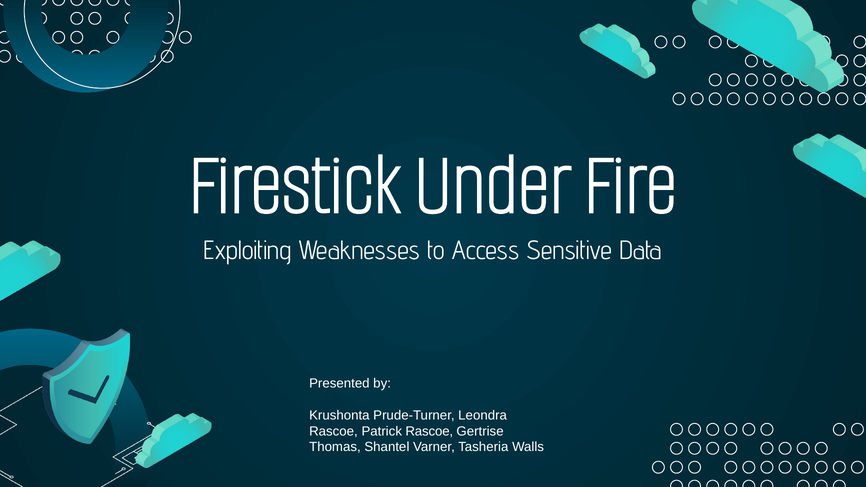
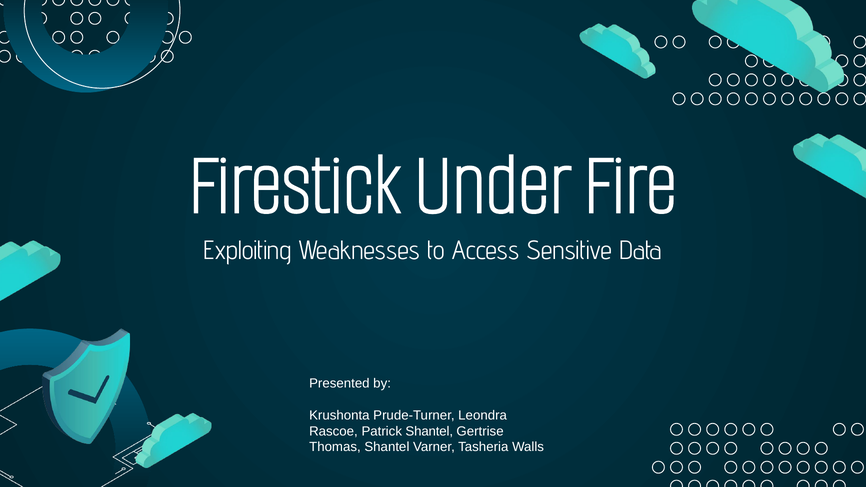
Patrick Rascoe: Rascoe -> Shantel (429, 431)
